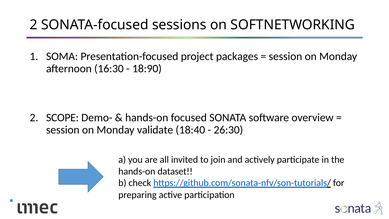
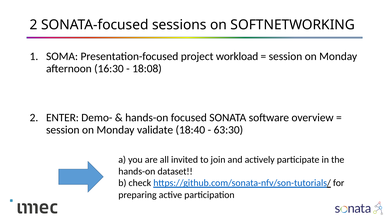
packages: packages -> workload (237, 56)
18:90: 18:90 -> 18:08 (147, 69)
SCOPE: SCOPE -> ENTER (62, 118)
26:30: 26:30 -> 63:30 (228, 130)
